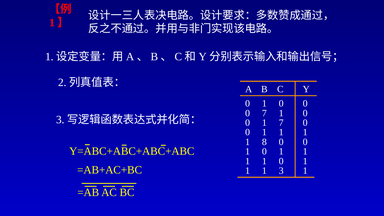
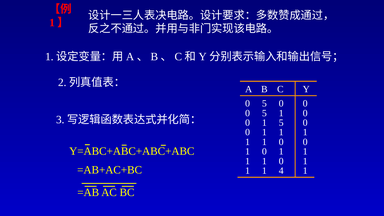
1: 1 -> 5 (264, 103)
7: 7 -> 5 (264, 113)
1 7: 7 -> 5 (281, 123)
8: 8 -> 1 (264, 142)
3: 3 -> 4 (281, 171)
